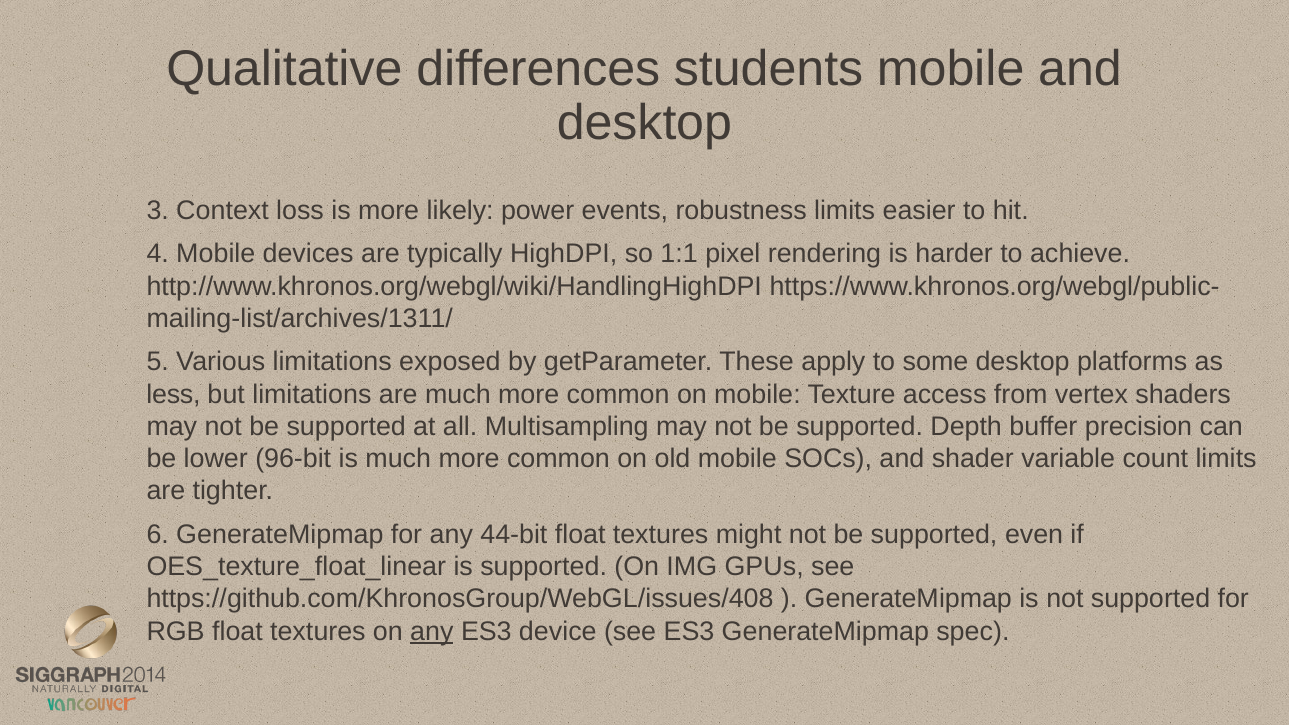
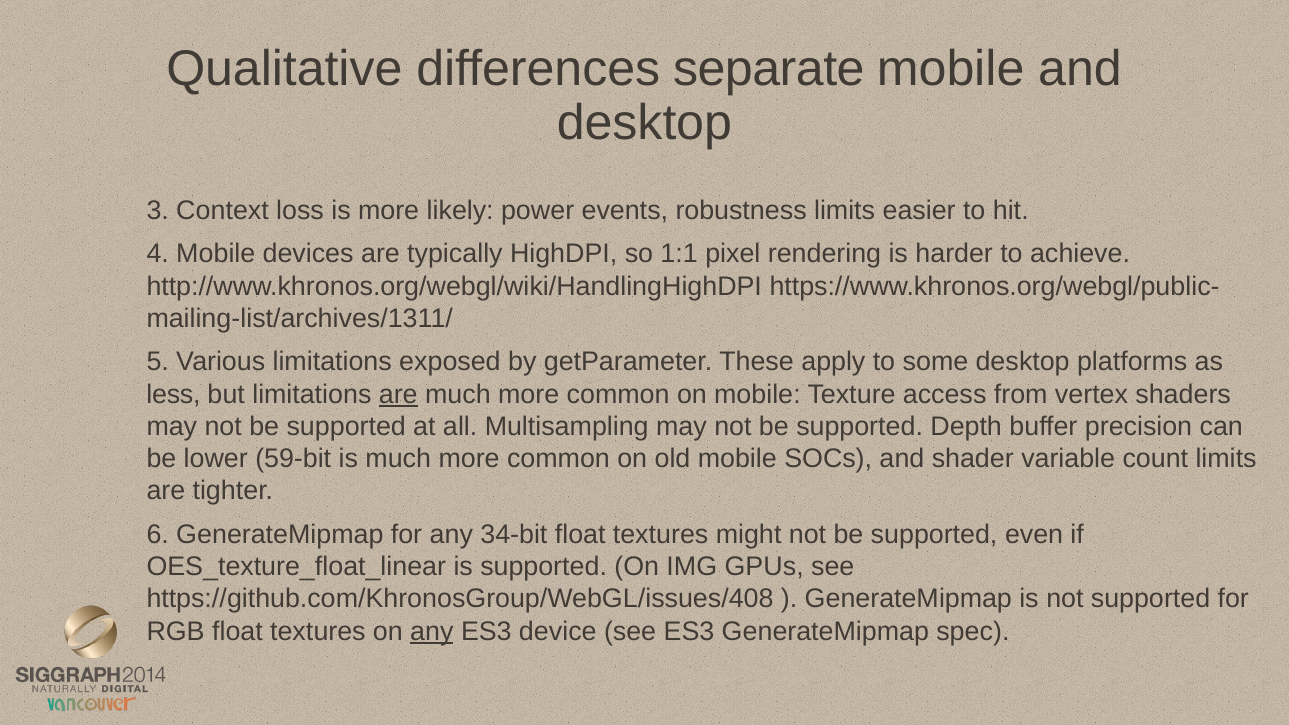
students: students -> separate (769, 69)
are underline: none -> present (398, 394)
96-bit: 96-bit -> 59-bit (293, 459)
44-bit: 44-bit -> 34-bit (514, 535)
